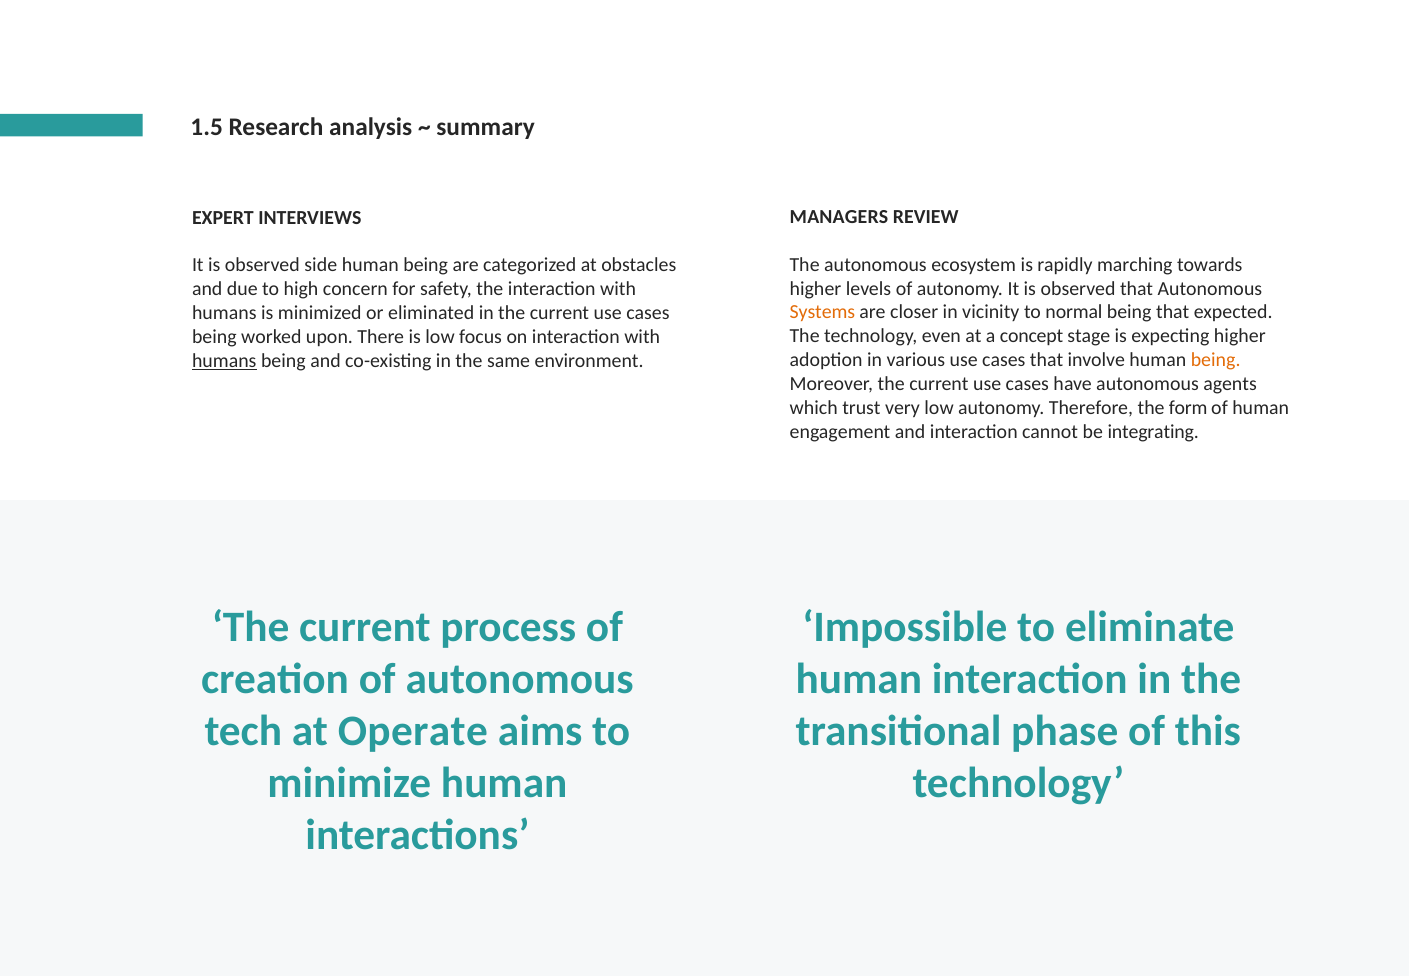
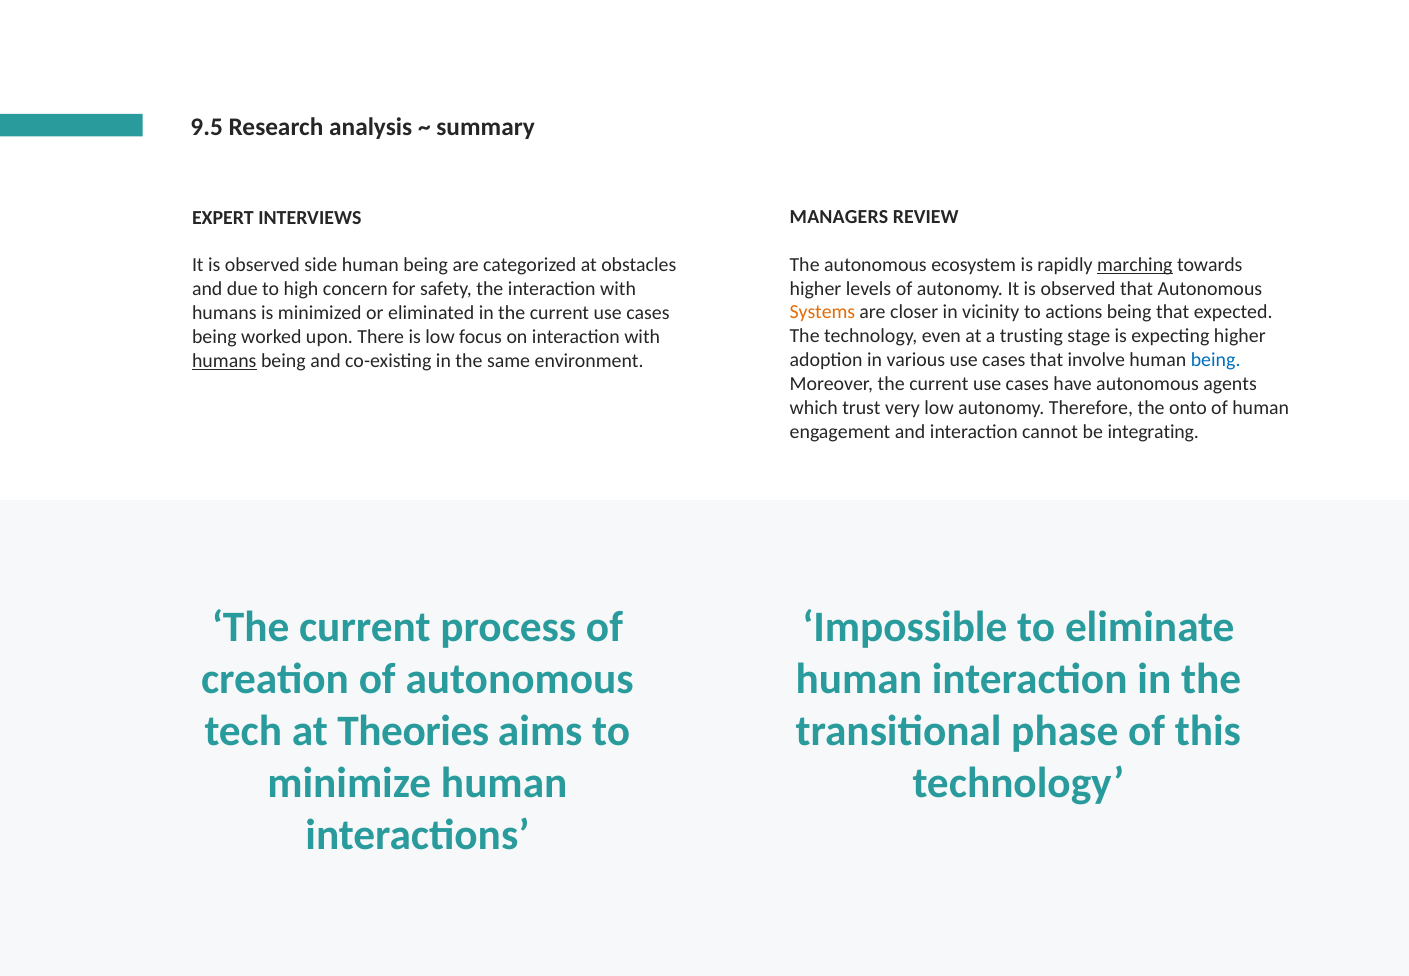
1.5: 1.5 -> 9.5 (207, 127)
marching underline: none -> present (1135, 264)
normal: normal -> actions (1074, 312)
concept: concept -> trusting (1031, 336)
being colour: orange -> blue (1216, 360)
form: form -> onto (1188, 408)
Operate: Operate -> Theories (413, 730)
